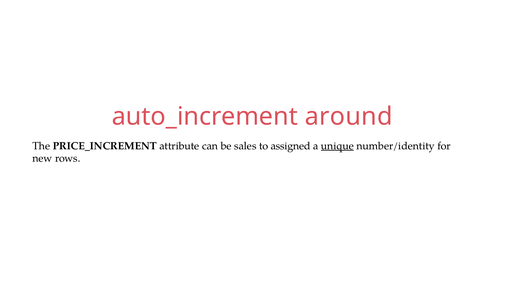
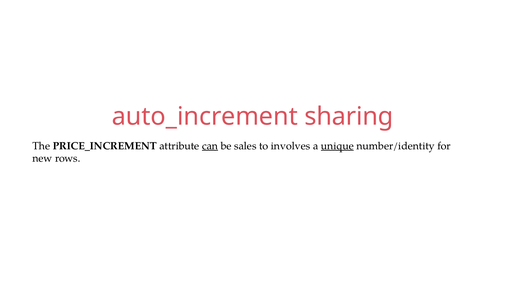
around: around -> sharing (349, 117)
can underline: none -> present (210, 146)
assigned: assigned -> involves (291, 146)
